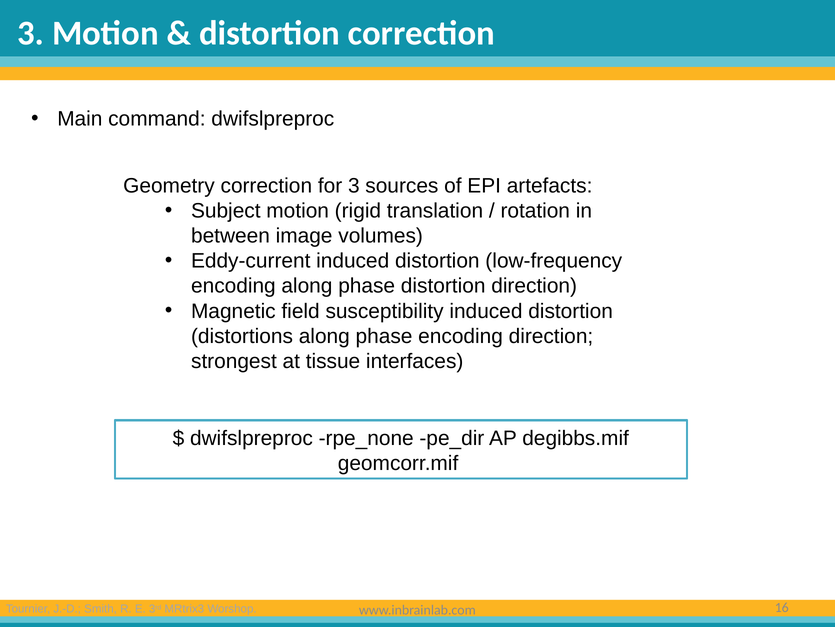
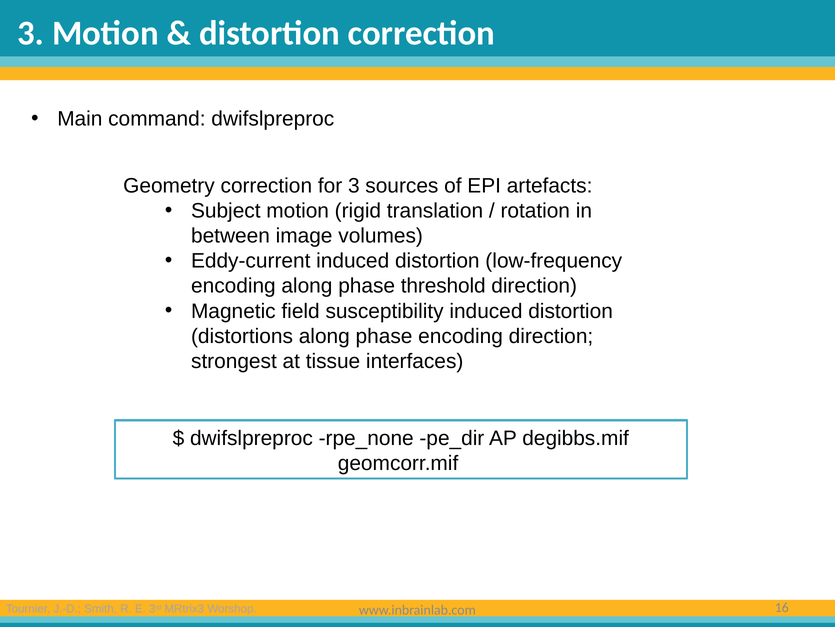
phase distortion: distortion -> threshold (443, 286)
